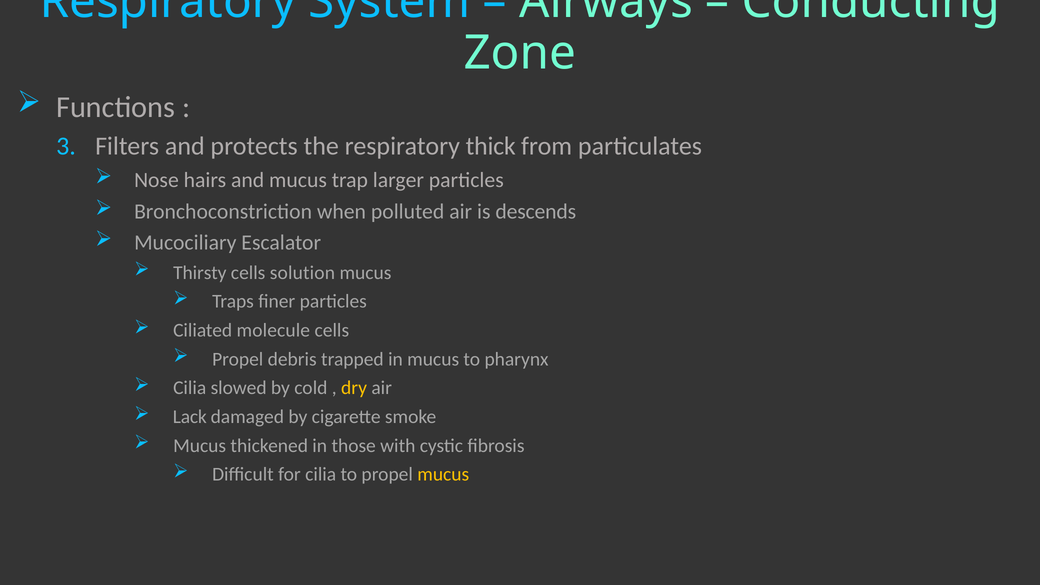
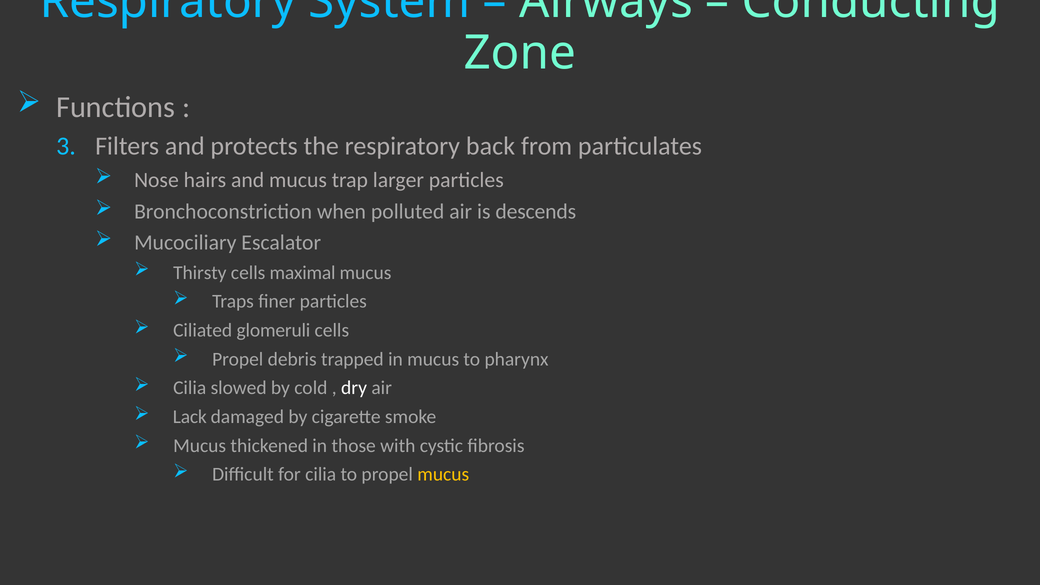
thick: thick -> back (491, 146)
solution: solution -> maximal (303, 273)
molecule: molecule -> glomeruli (273, 330)
dry colour: yellow -> white (354, 388)
